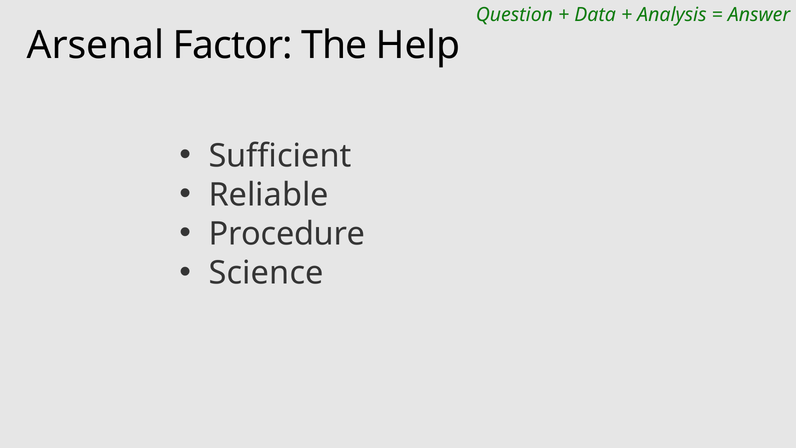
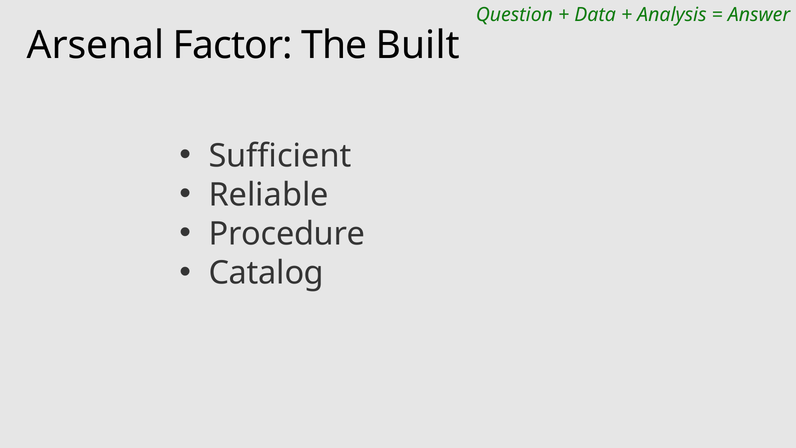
Help: Help -> Built (418, 46)
Science: Science -> Catalog (266, 273)
